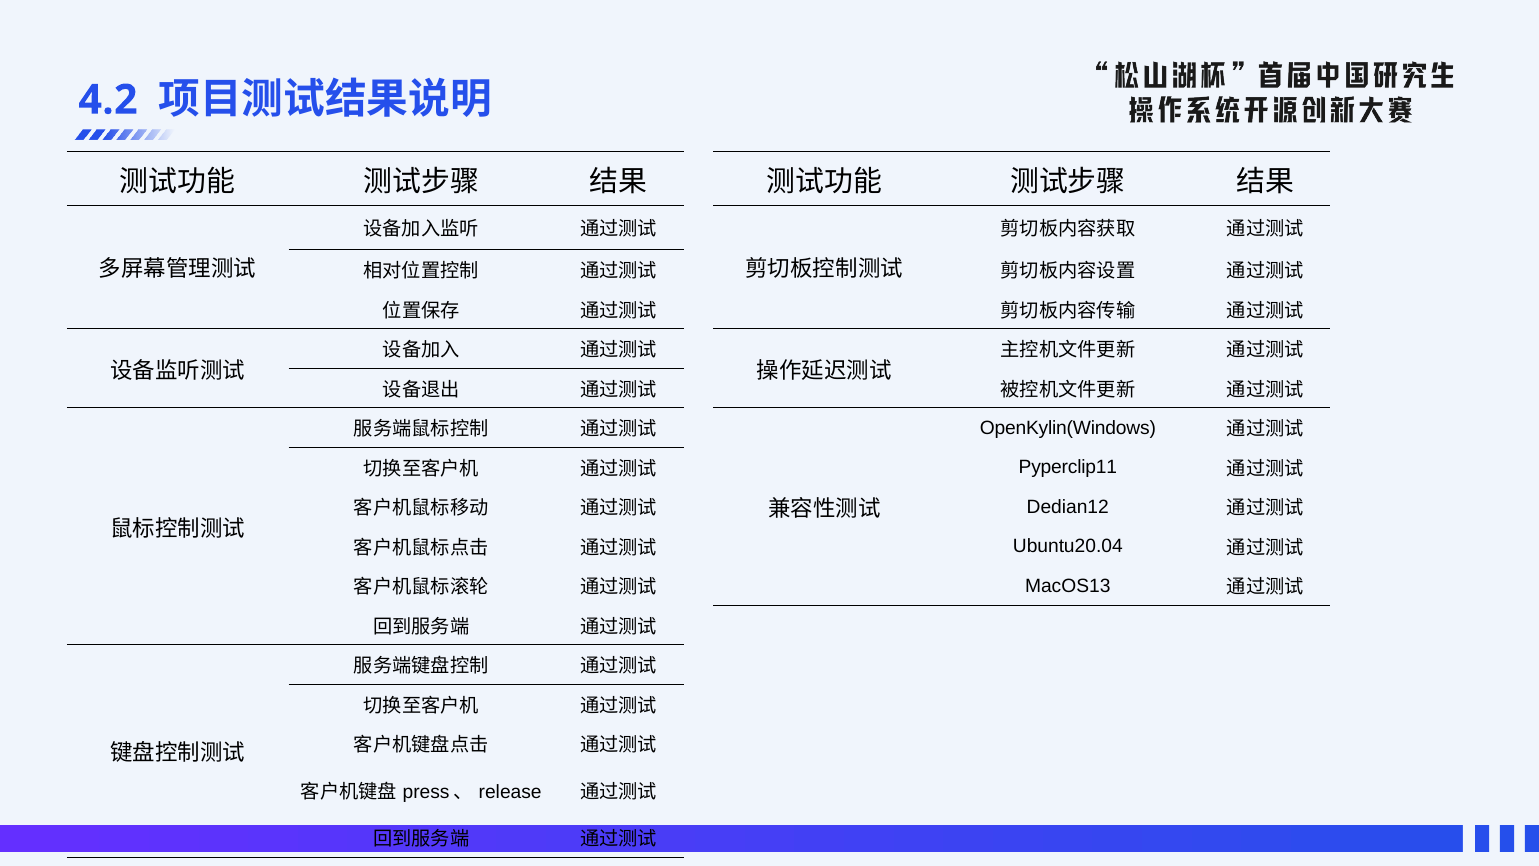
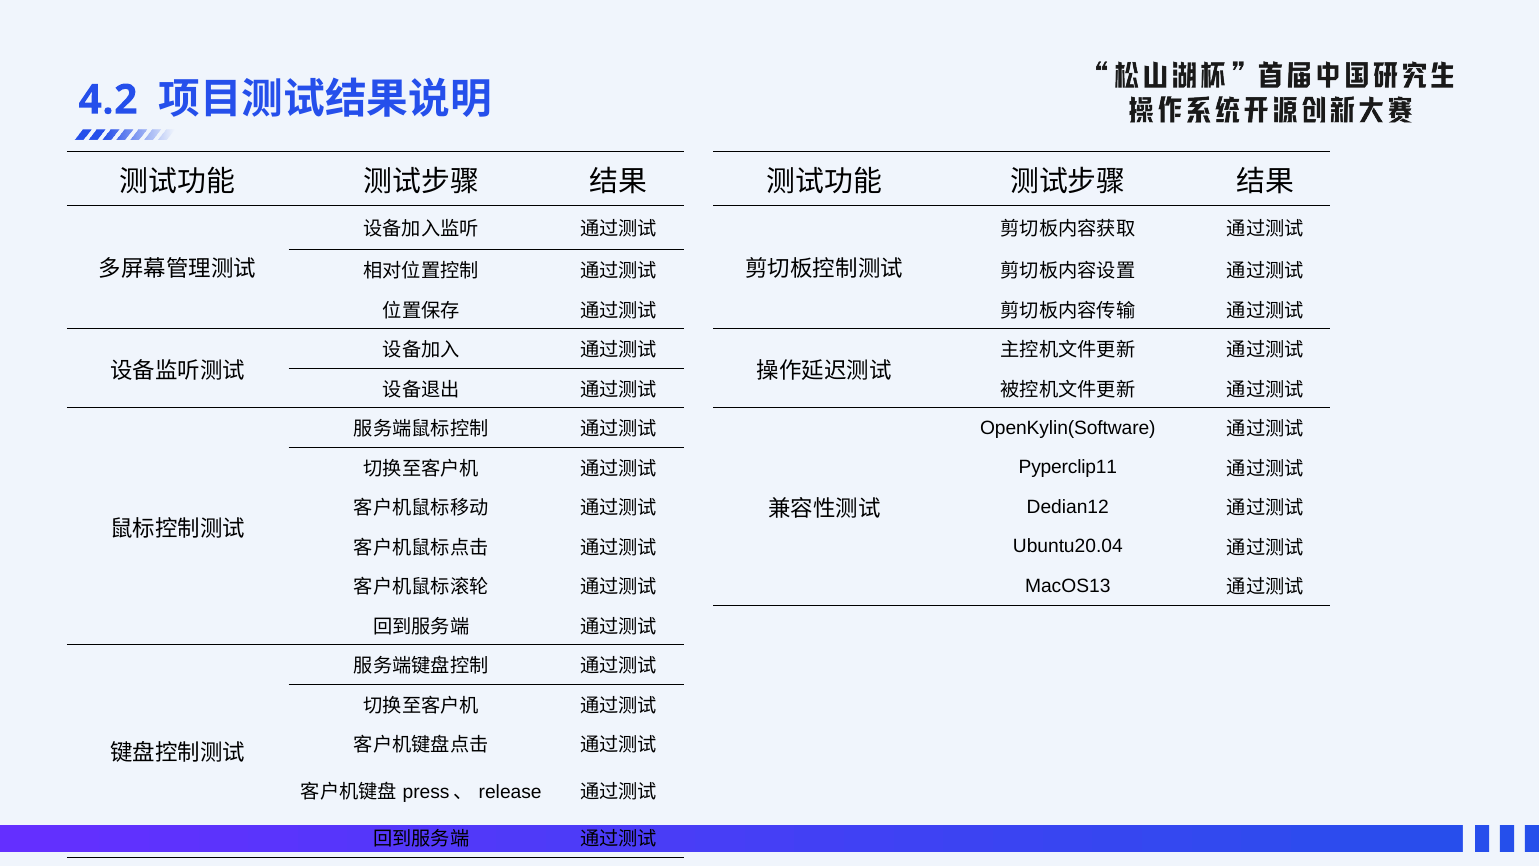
OpenKylin(Windows: OpenKylin(Windows -> OpenKylin(Software (1068, 428)
